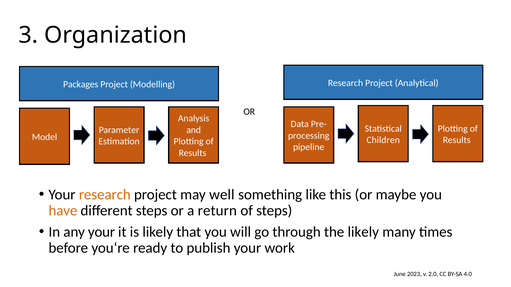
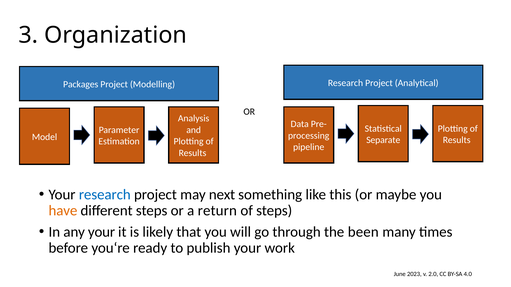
Children: Children -> Separate (383, 140)
research colour: orange -> blue (105, 195)
well: well -> next (222, 195)
the likely: likely -> been (363, 232)
